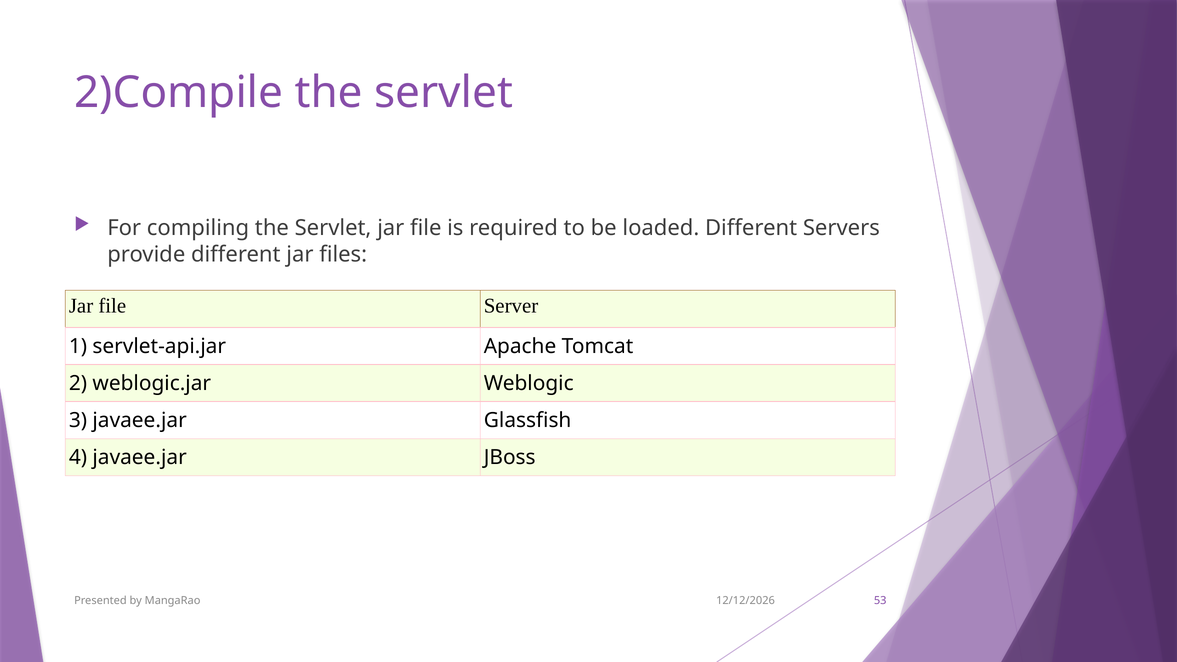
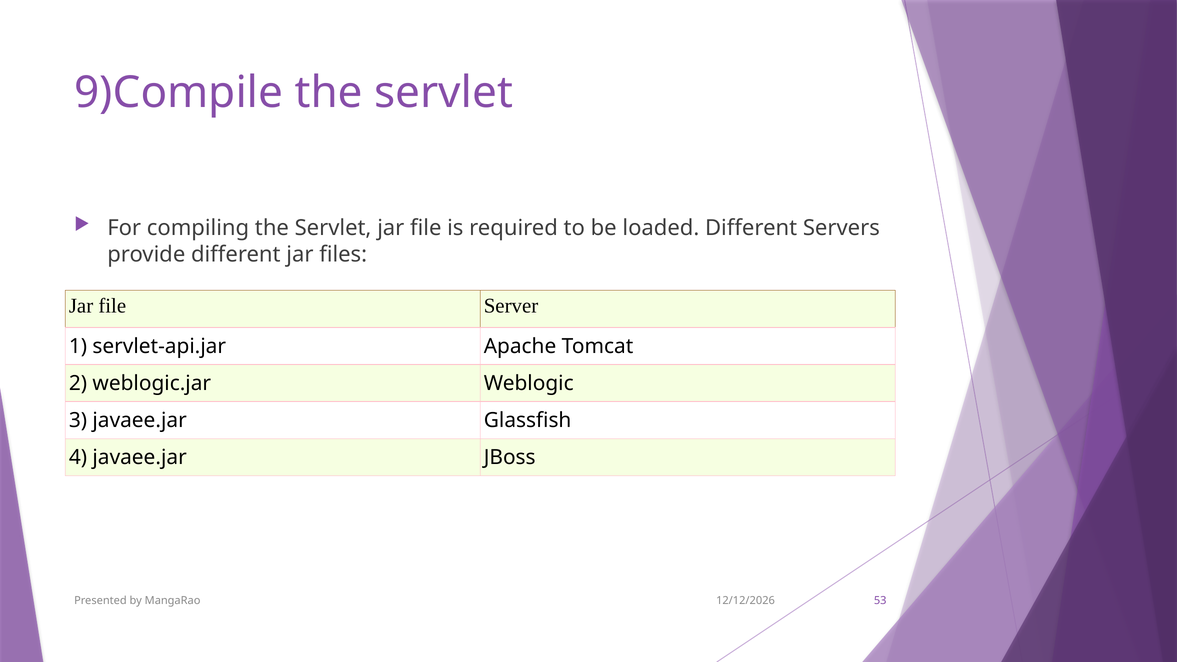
2)Compile: 2)Compile -> 9)Compile (179, 93)
